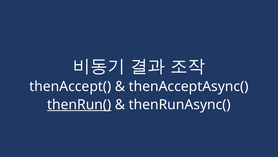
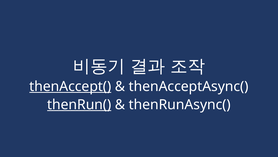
thenAccept( underline: none -> present (70, 86)
